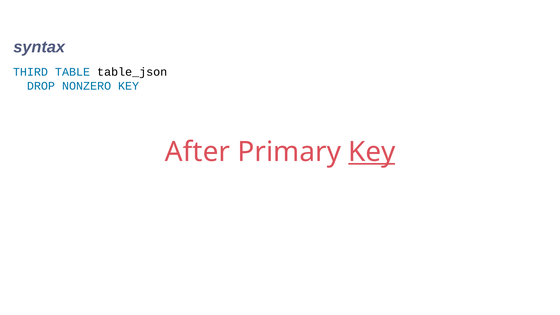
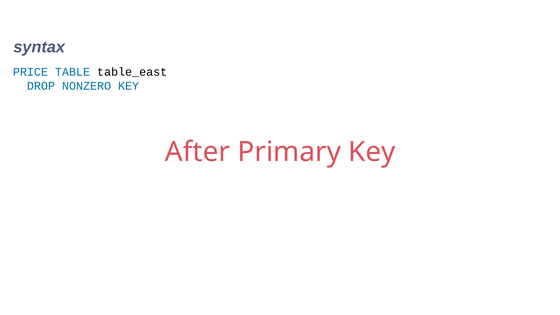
THIRD: THIRD -> PRICE (30, 72)
table_json: table_json -> table_east (132, 72)
Key underline: present -> none (372, 152)
